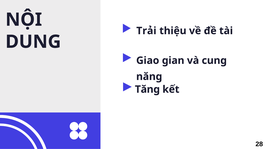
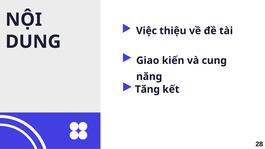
Trải: Trải -> Việc (146, 31)
gian: gian -> kiến (173, 61)
